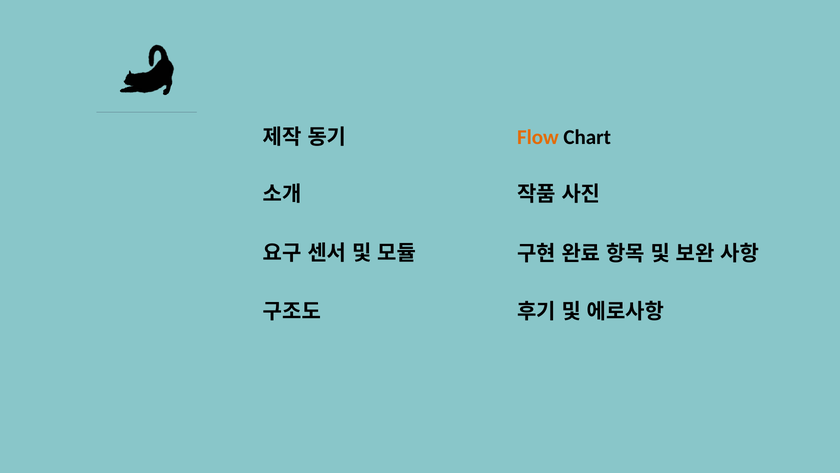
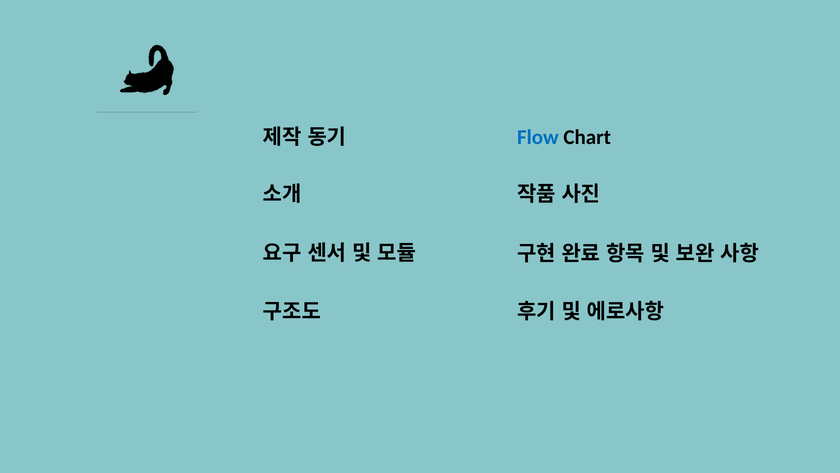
Flow colour: orange -> blue (538, 137)
